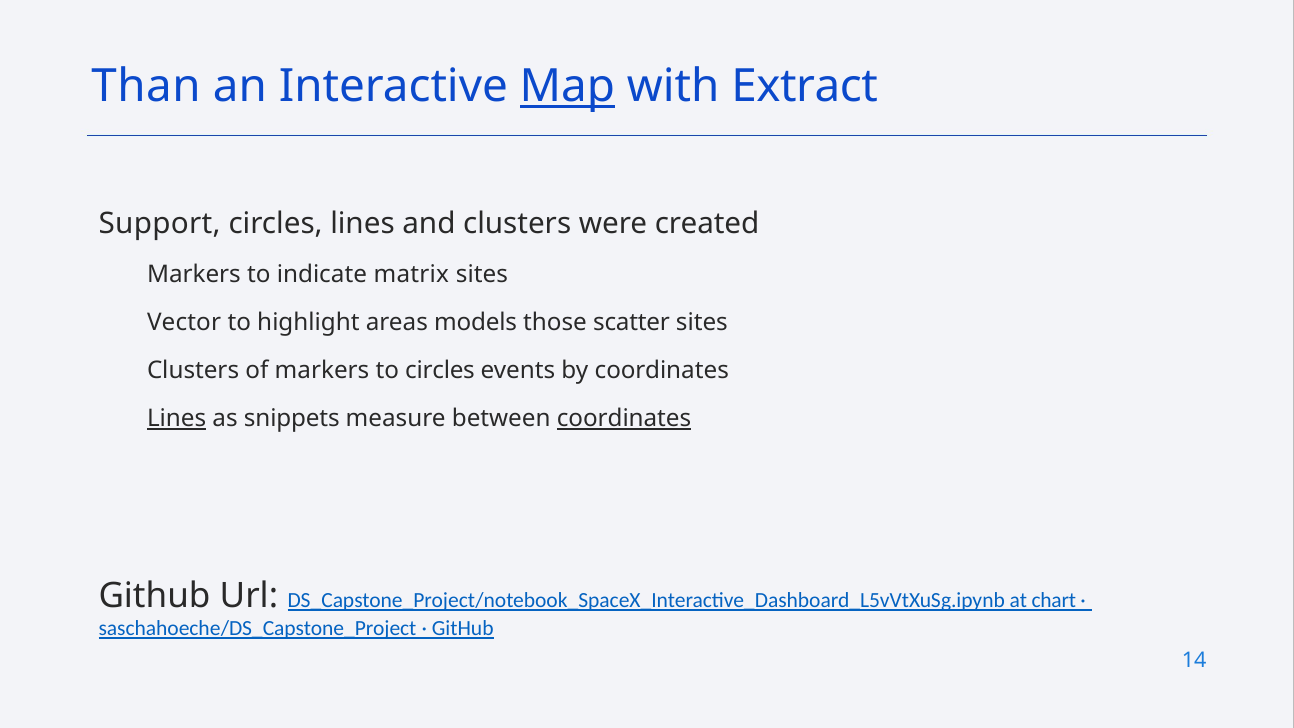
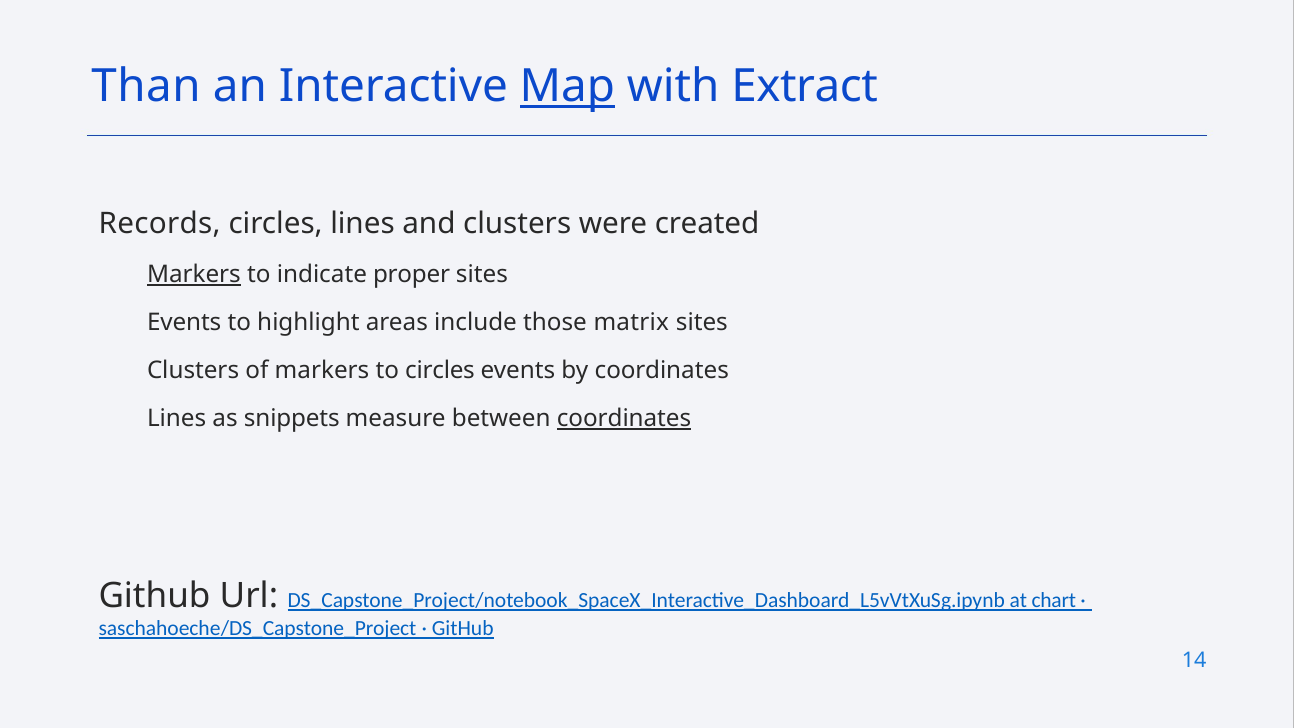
Support: Support -> Records (160, 224)
Markers underline: none -> present (194, 274)
matrix: matrix -> proper (412, 274)
Vector: Vector -> Events (184, 322)
models: models -> include (476, 322)
scatter: scatter -> matrix (631, 322)
Lines underline: present -> none (177, 418)
